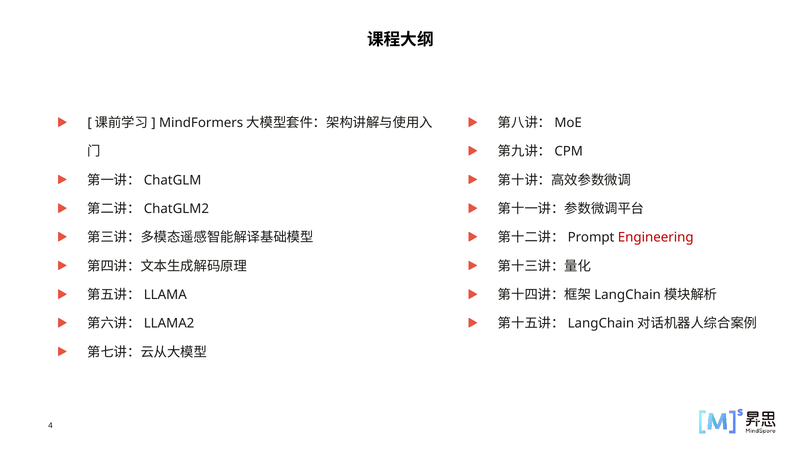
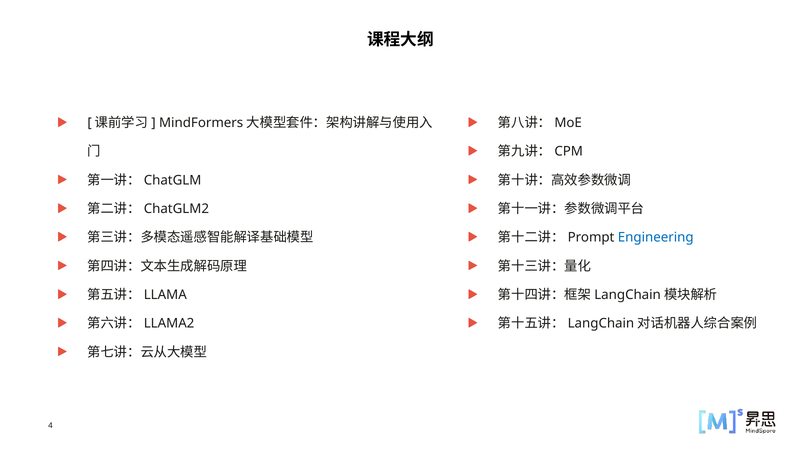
Engineering colour: red -> blue (656, 238)
